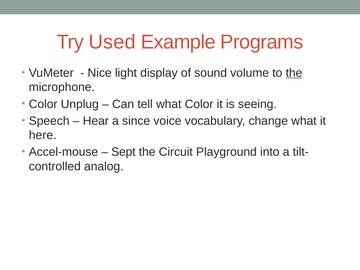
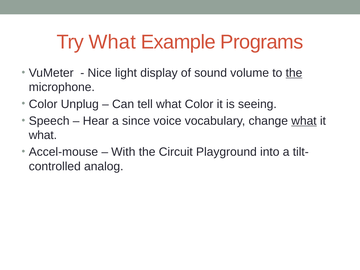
Try Used: Used -> What (112, 42)
what underline: none -> present (304, 121)
here: here -> what (43, 135)
Sept: Sept -> With (123, 152)
